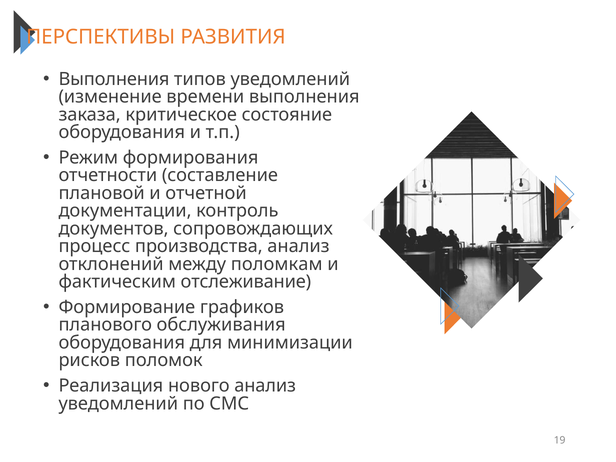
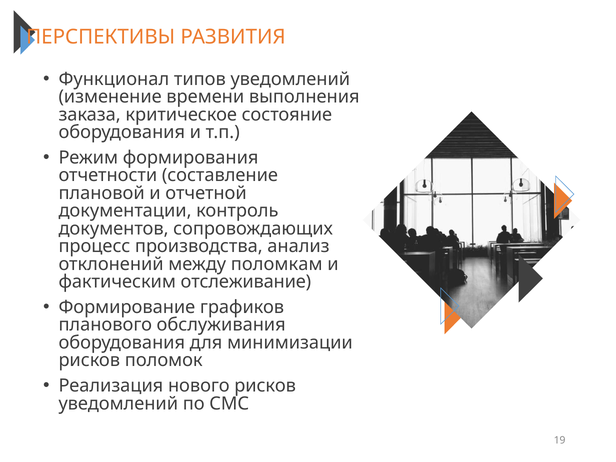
Выполнения: Выполнения -> Функционал (114, 79)
нового анализ: анализ -> рисков (265, 386)
